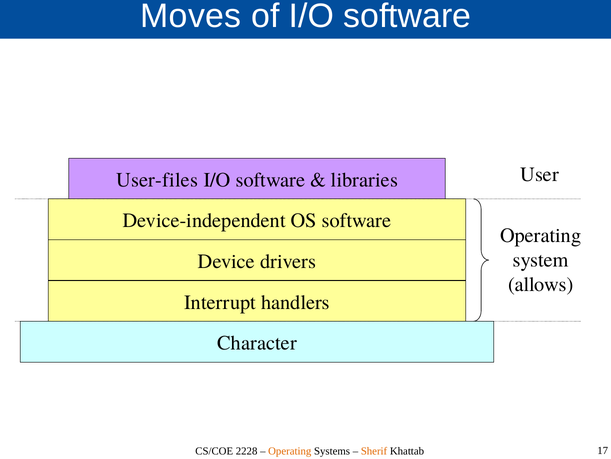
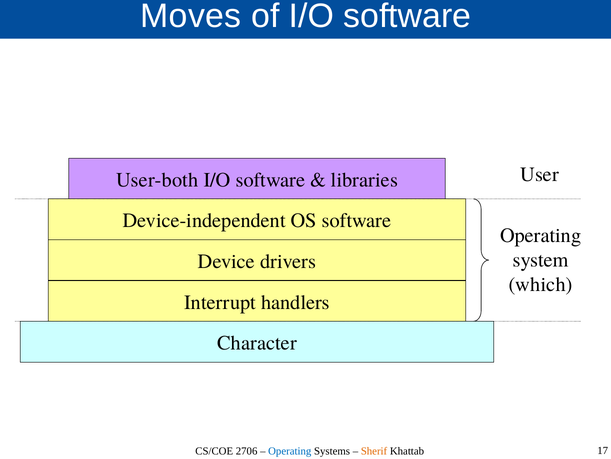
User-files: User-files -> User-both (157, 180)
allows: allows -> which (541, 284)
2228: 2228 -> 2706 (247, 450)
Operating colour: orange -> blue (290, 450)
